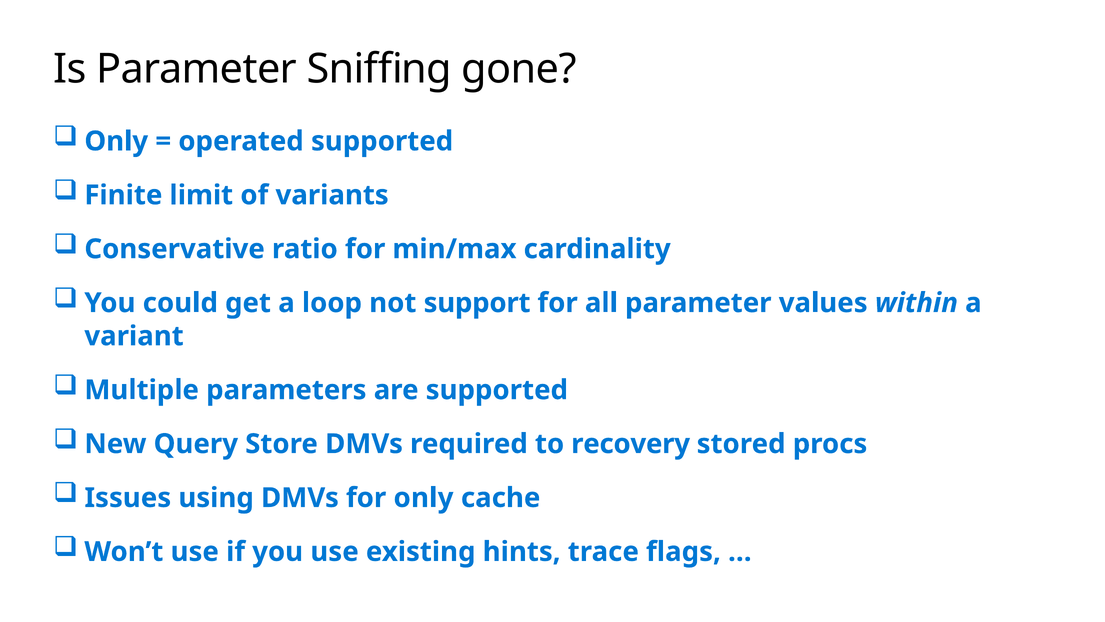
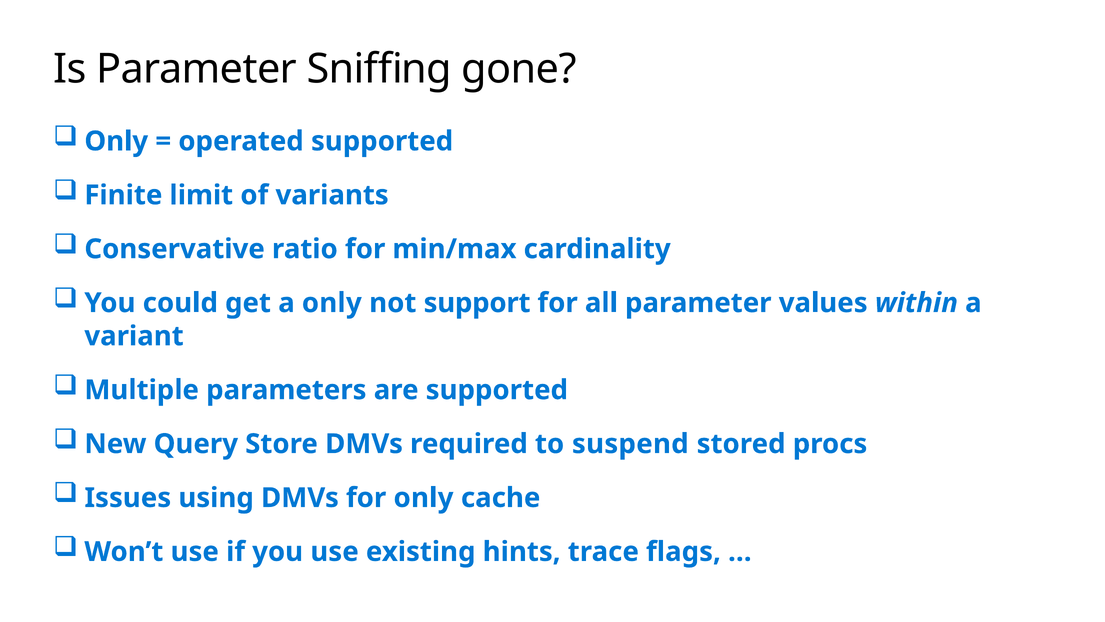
a loop: loop -> only (332, 303)
recovery: recovery -> suspend (630, 444)
